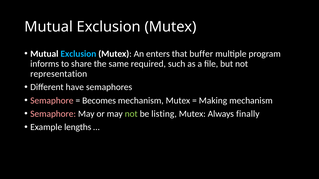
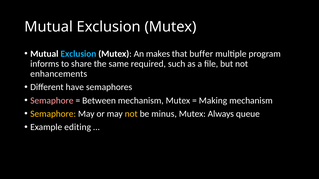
enters: enters -> makes (158, 54)
representation: representation -> enhancements (59, 74)
Becomes: Becomes -> Between (99, 101)
Semaphore colour: pink -> yellow (53, 114)
not colour: light green -> yellow (131, 114)
listing: listing -> minus (164, 114)
finally: finally -> queue (248, 114)
lengths: lengths -> editing (78, 127)
